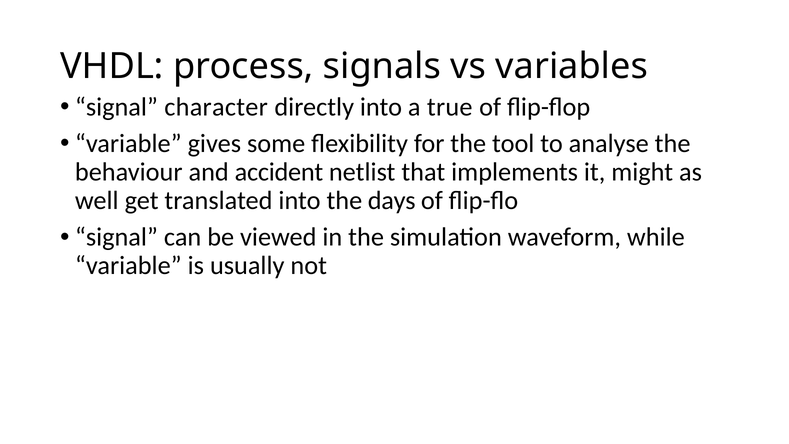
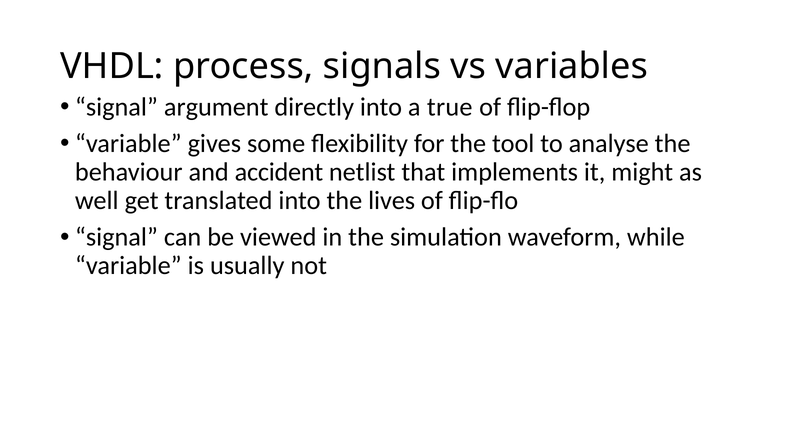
character: character -> argument (216, 107)
days: days -> lives (392, 201)
